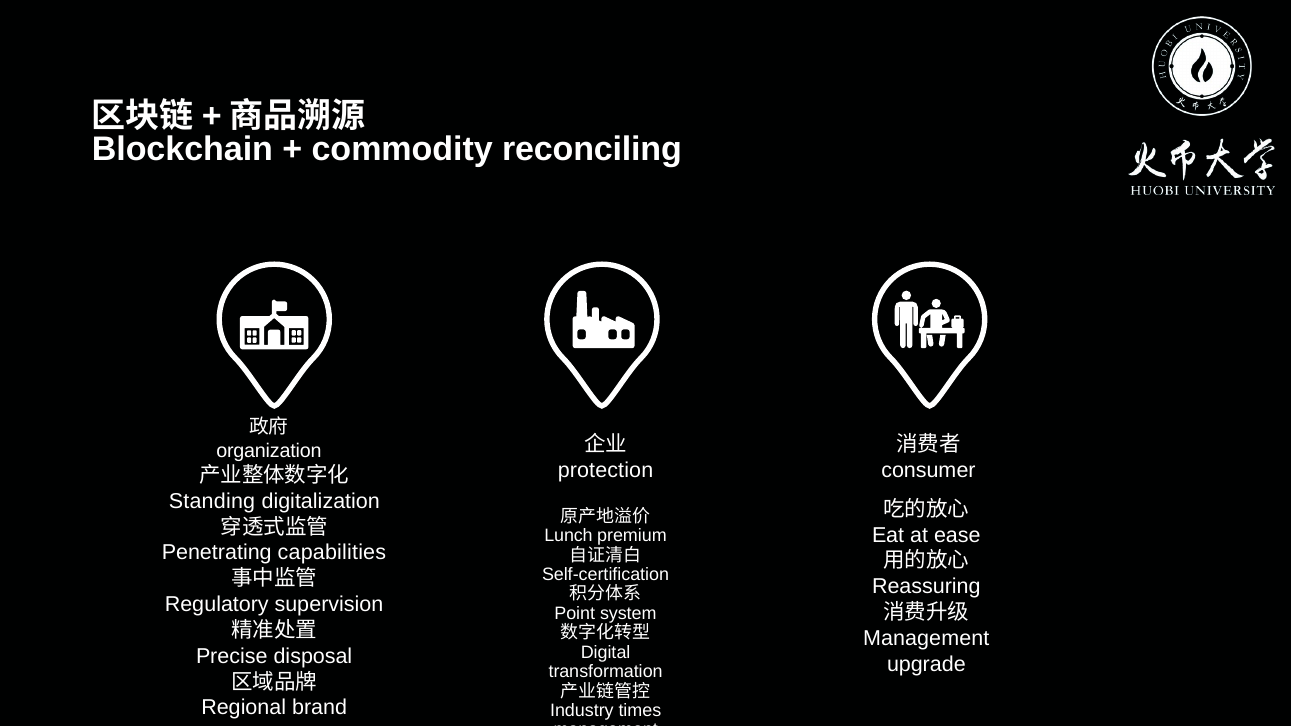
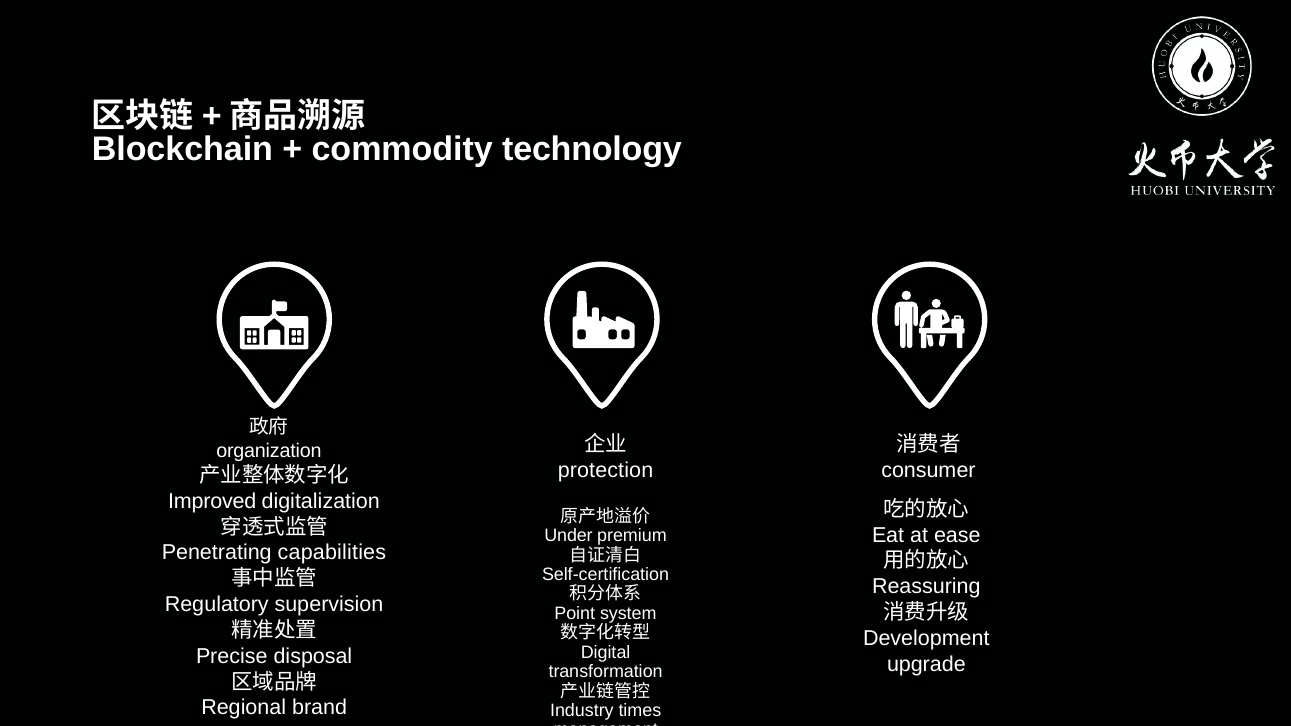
reconciling: reconciling -> technology (592, 149)
Standing: Standing -> Improved (212, 501)
Lunch: Lunch -> Under (569, 536)
Management: Management -> Development (926, 638)
